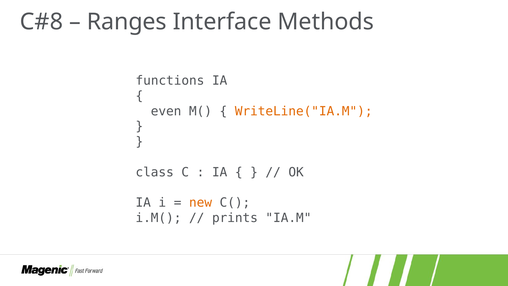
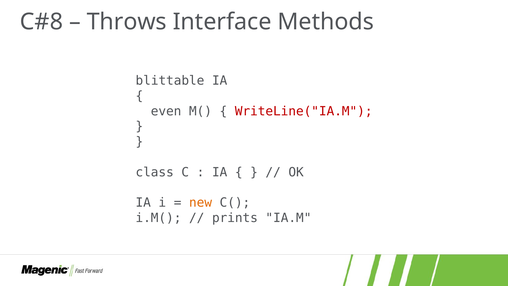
Ranges: Ranges -> Throws (127, 22)
functions: functions -> blittable (170, 81)
WriteLine("IA.M colour: orange -> red (304, 111)
